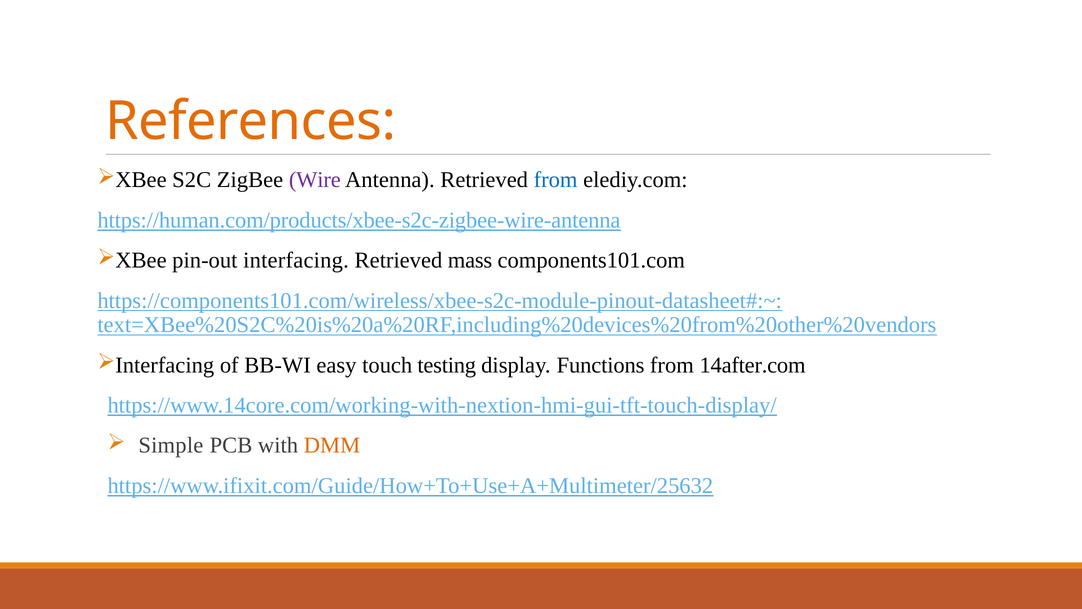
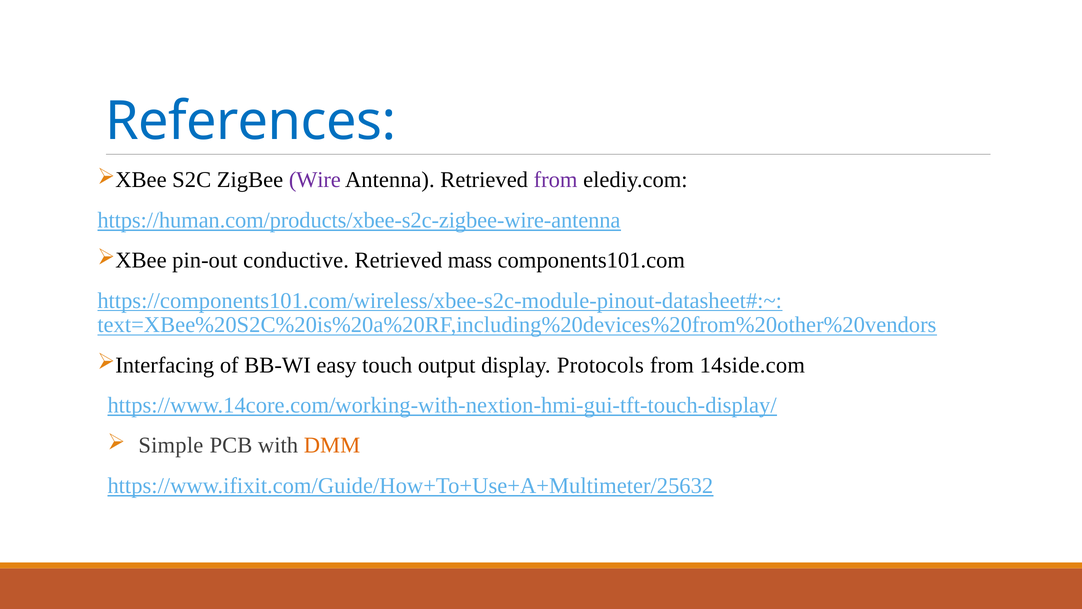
References colour: orange -> blue (251, 121)
from colour: blue -> purple (556, 180)
interfacing: interfacing -> conductive (296, 260)
testing: testing -> output (447, 365)
Functions: Functions -> Protocols (600, 365)
14after.com: 14after.com -> 14side.com (752, 365)
